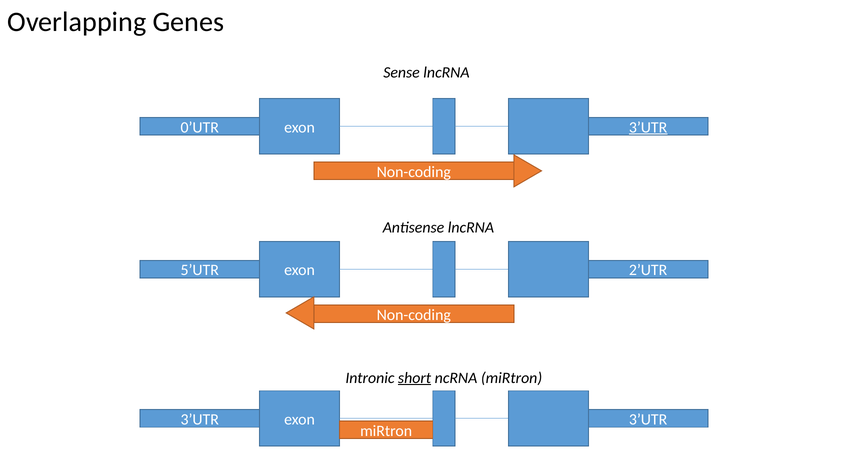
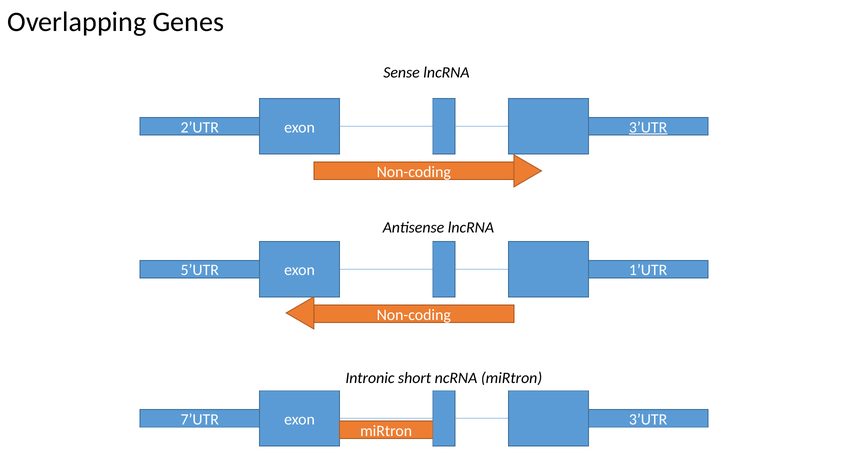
0’UTR: 0’UTR -> 2’UTR (200, 127)
2’UTR: 2’UTR -> 1’UTR (648, 270)
short underline: present -> none (415, 378)
3’UTR: 3’UTR -> 7’UTR (200, 419)
